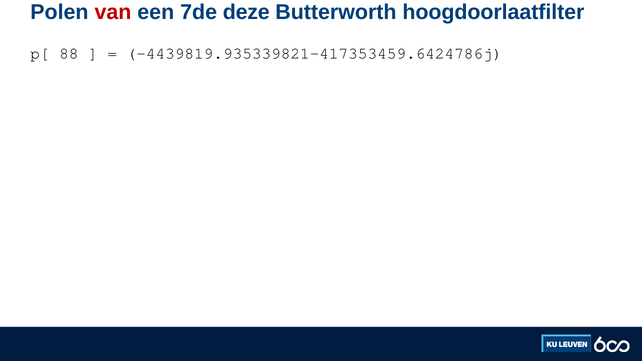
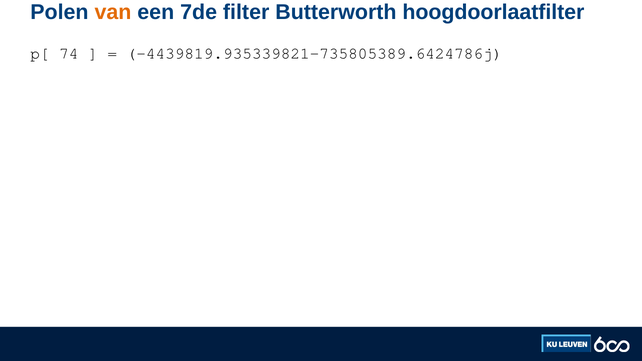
van colour: red -> orange (113, 12)
deze: deze -> filter (246, 12)
88: 88 -> 74 (69, 53)
-4439819.935339821-417353459.6424786j: -4439819.935339821-417353459.6424786j -> -4439819.935339821-735805389.6424786j (315, 53)
